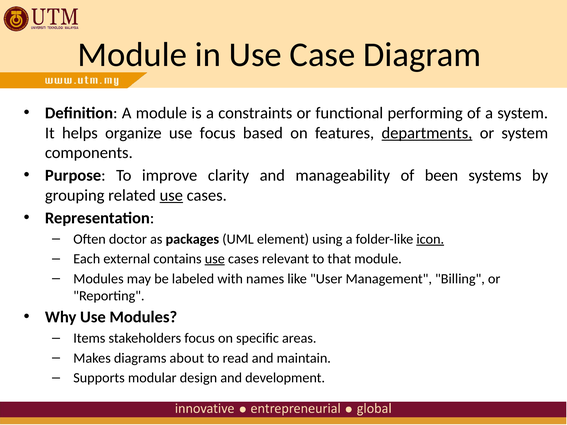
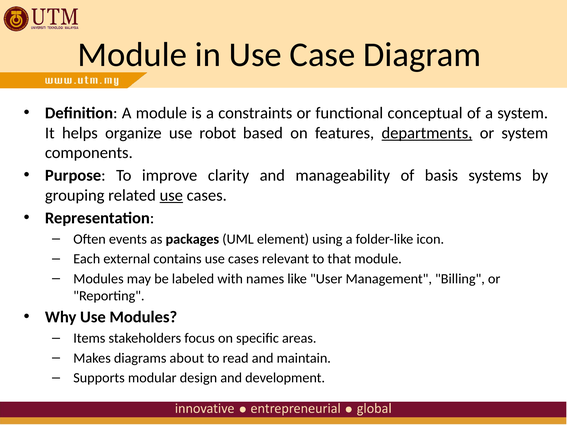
performing: performing -> conceptual (425, 113)
use focus: focus -> robot (218, 133)
been: been -> basis (441, 176)
doctor: doctor -> events (128, 239)
icon underline: present -> none (430, 239)
use underline: present -> none (215, 259)
